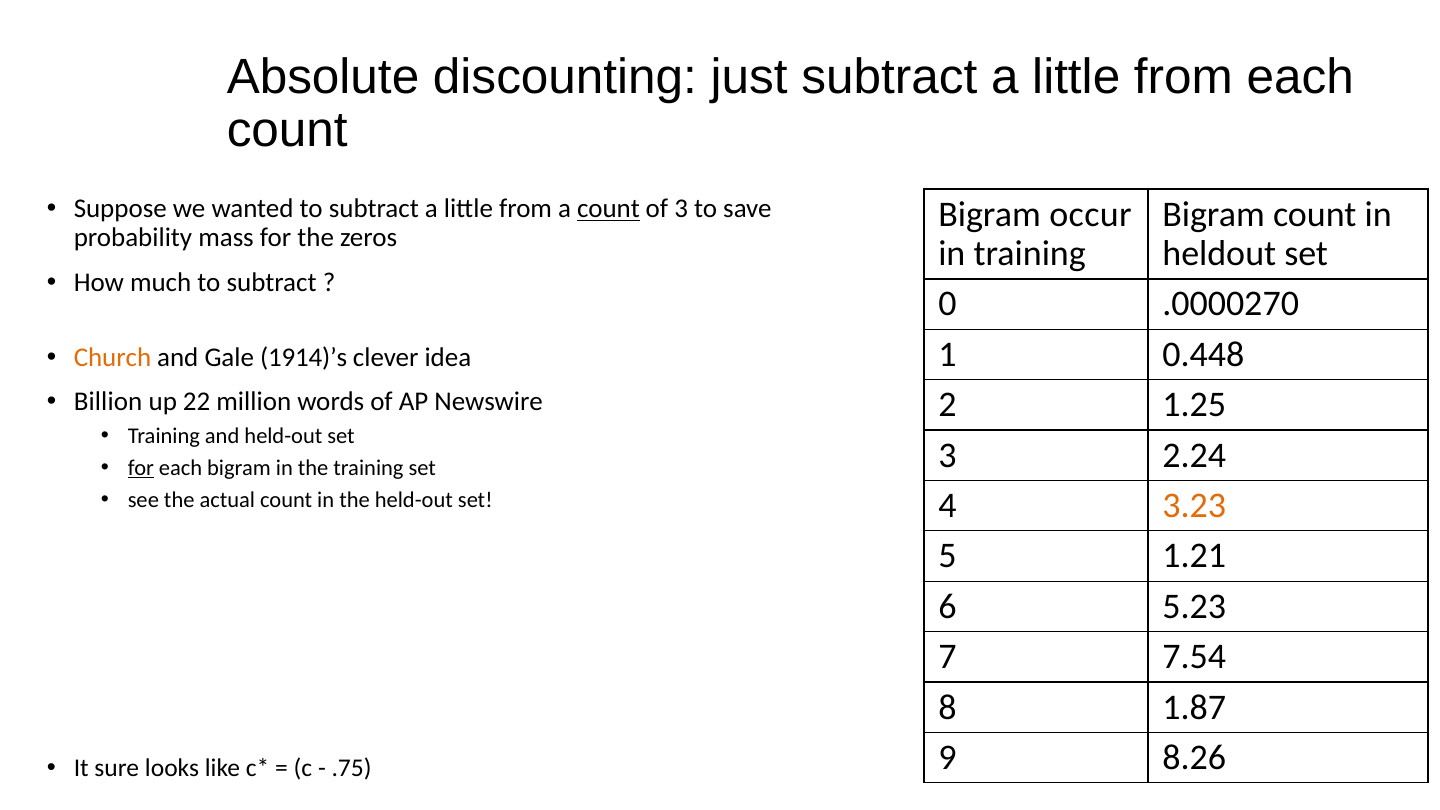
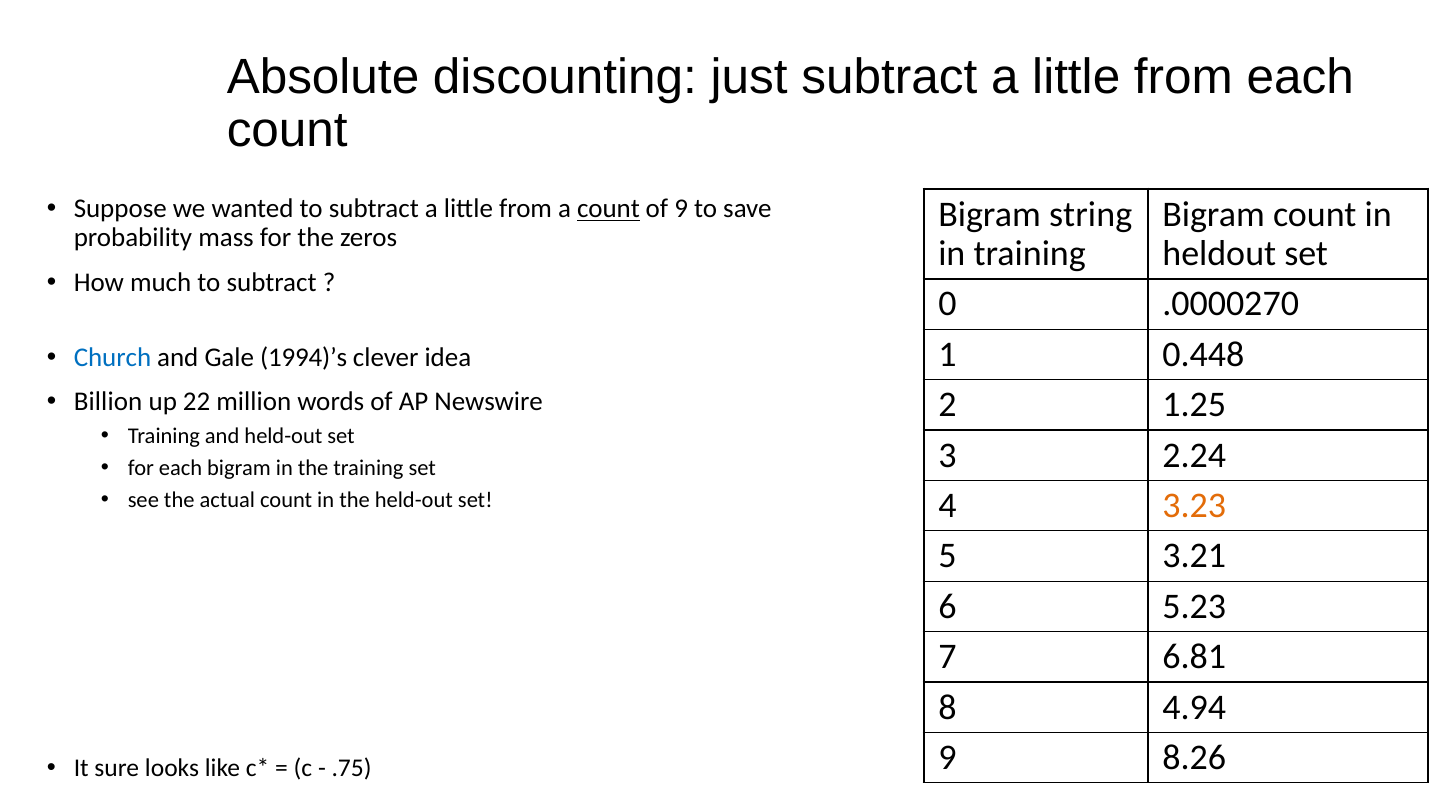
of 3: 3 -> 9 (681, 209)
occur: occur -> string (1091, 214)
Church colour: orange -> blue (112, 358)
1914)’s: 1914)’s -> 1994)’s (304, 358)
for underline: present -> none (141, 468)
1.21: 1.21 -> 3.21 (1194, 556)
7.54: 7.54 -> 6.81 (1194, 657)
1.87: 1.87 -> 4.94 (1194, 707)
